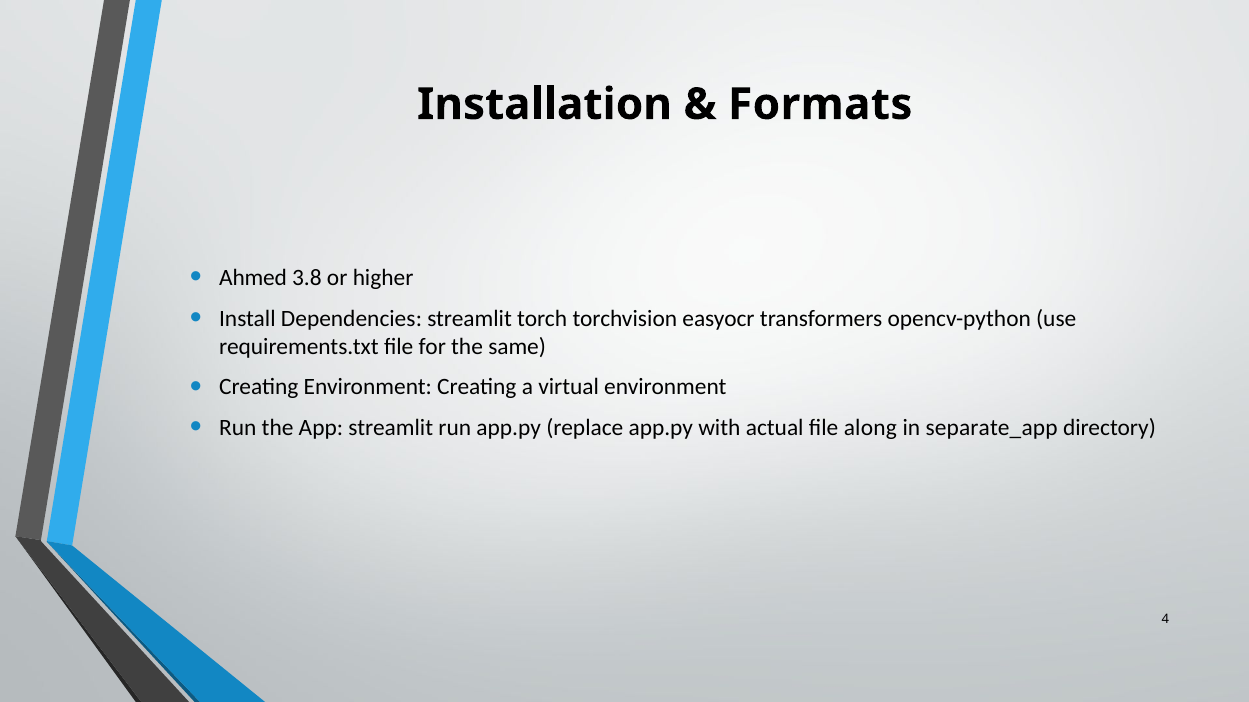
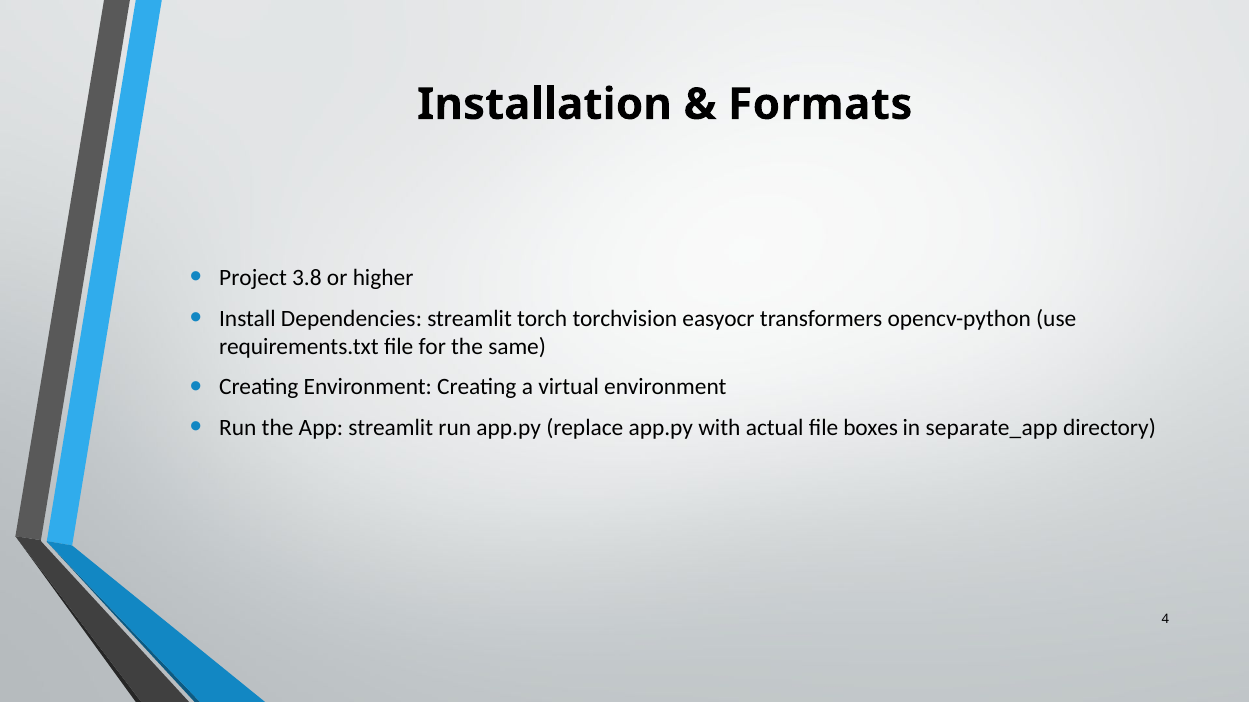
Ahmed: Ahmed -> Project (253, 278)
along: along -> boxes (871, 428)
